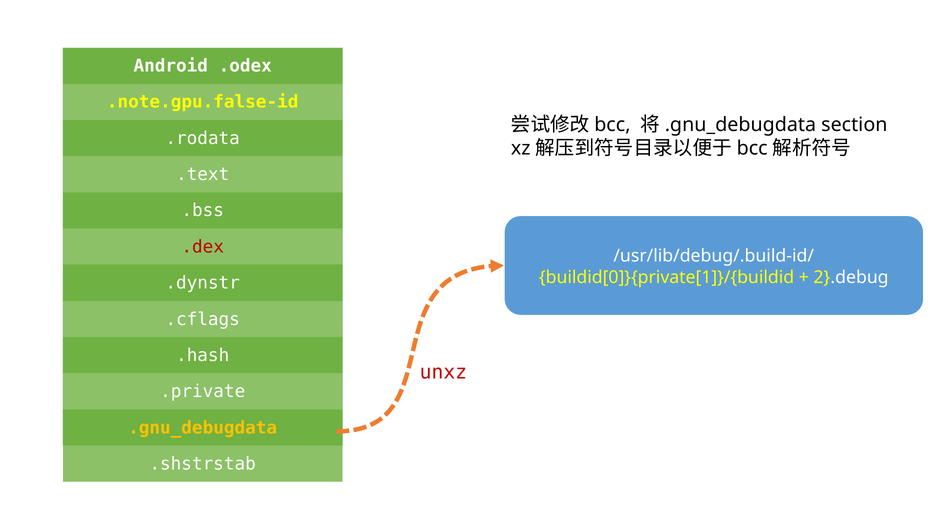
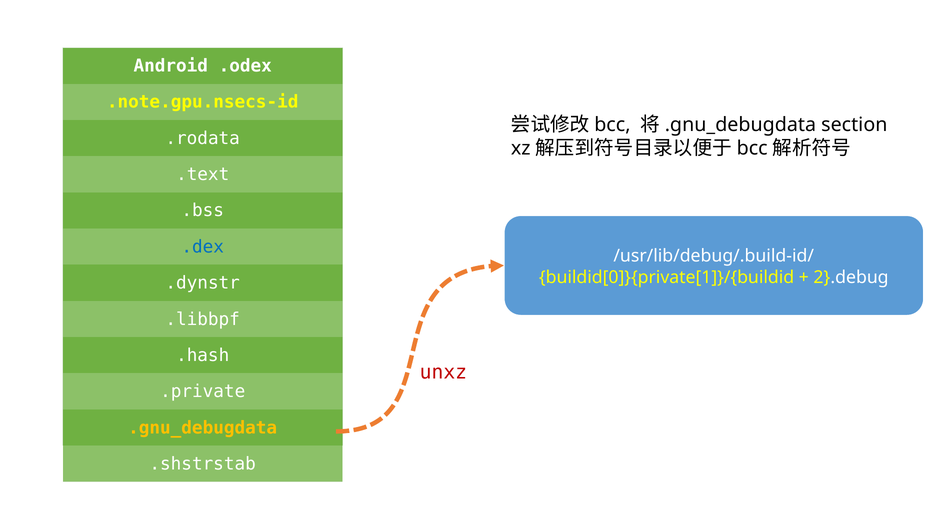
.note.gpu.false-id: .note.gpu.false-id -> .note.gpu.nsecs-id (203, 102)
.dex colour: red -> blue (203, 247)
.cflags: .cflags -> .libbpf (203, 319)
